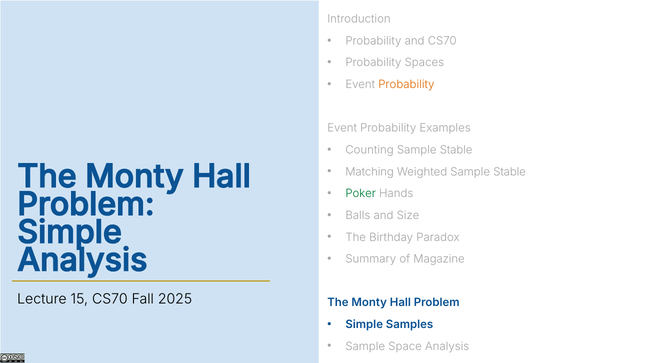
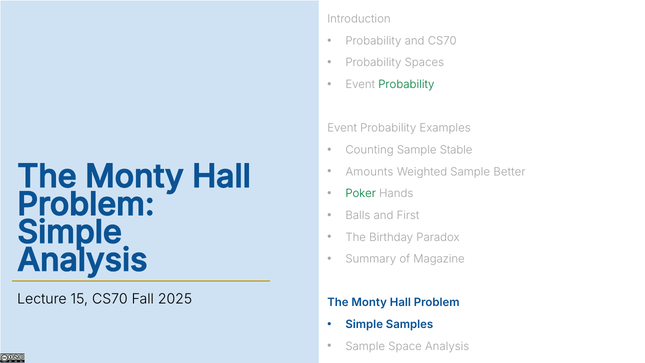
Probability colour: orange -> green (406, 84)
Matching: Matching -> Amounts (369, 172)
Weighted Sample Stable: Stable -> Better (509, 172)
Size: Size -> First (408, 215)
